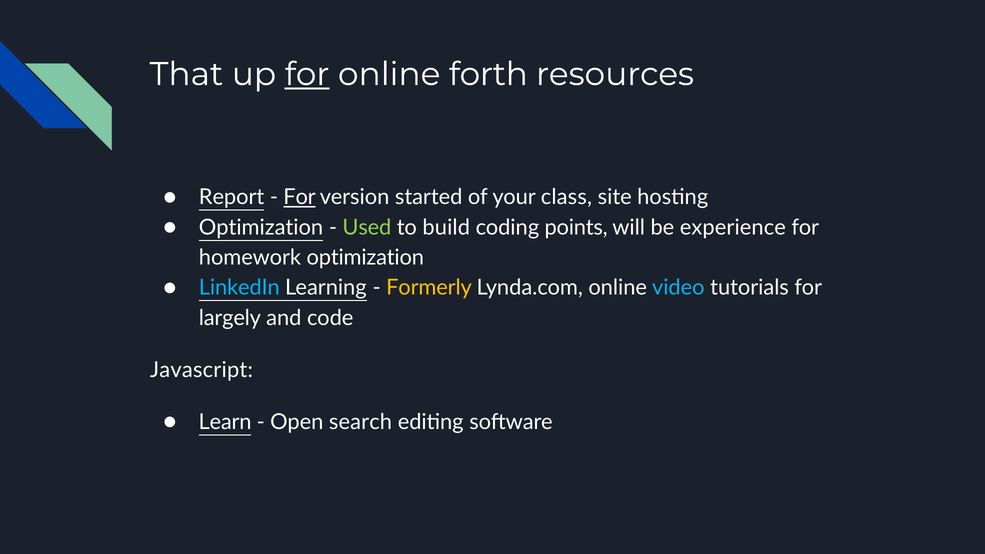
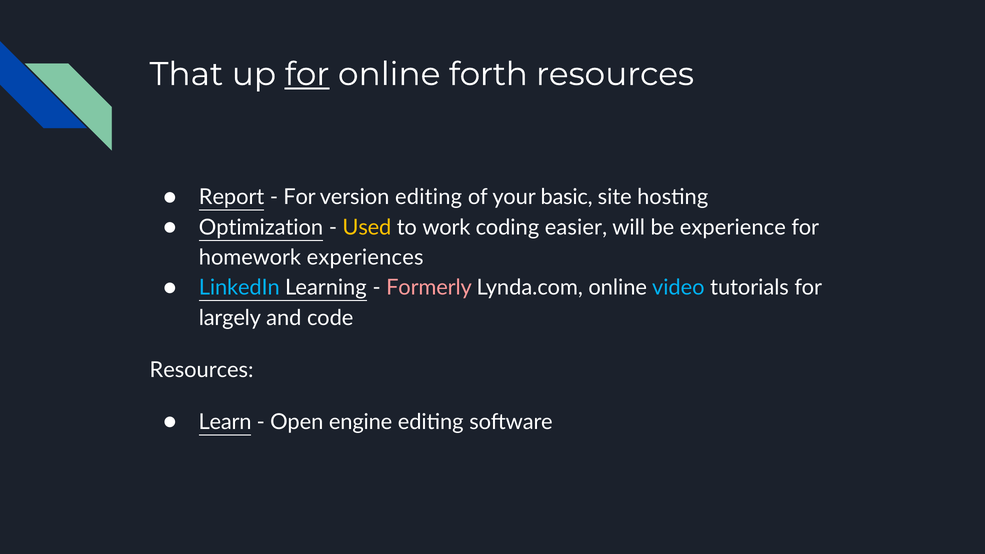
For underline: present -> none (300, 197)
version started: started -> editing (429, 197)
class: class -> basic (567, 197)
Used colour: light green -> yellow (367, 227)
build: build -> work (446, 227)
points: points -> easier (576, 227)
homework optimization: optimization -> experiences (365, 258)
Formerly colour: yellow -> pink (429, 288)
Javascript: Javascript -> Resources (202, 370)
search: search -> engine (361, 422)
